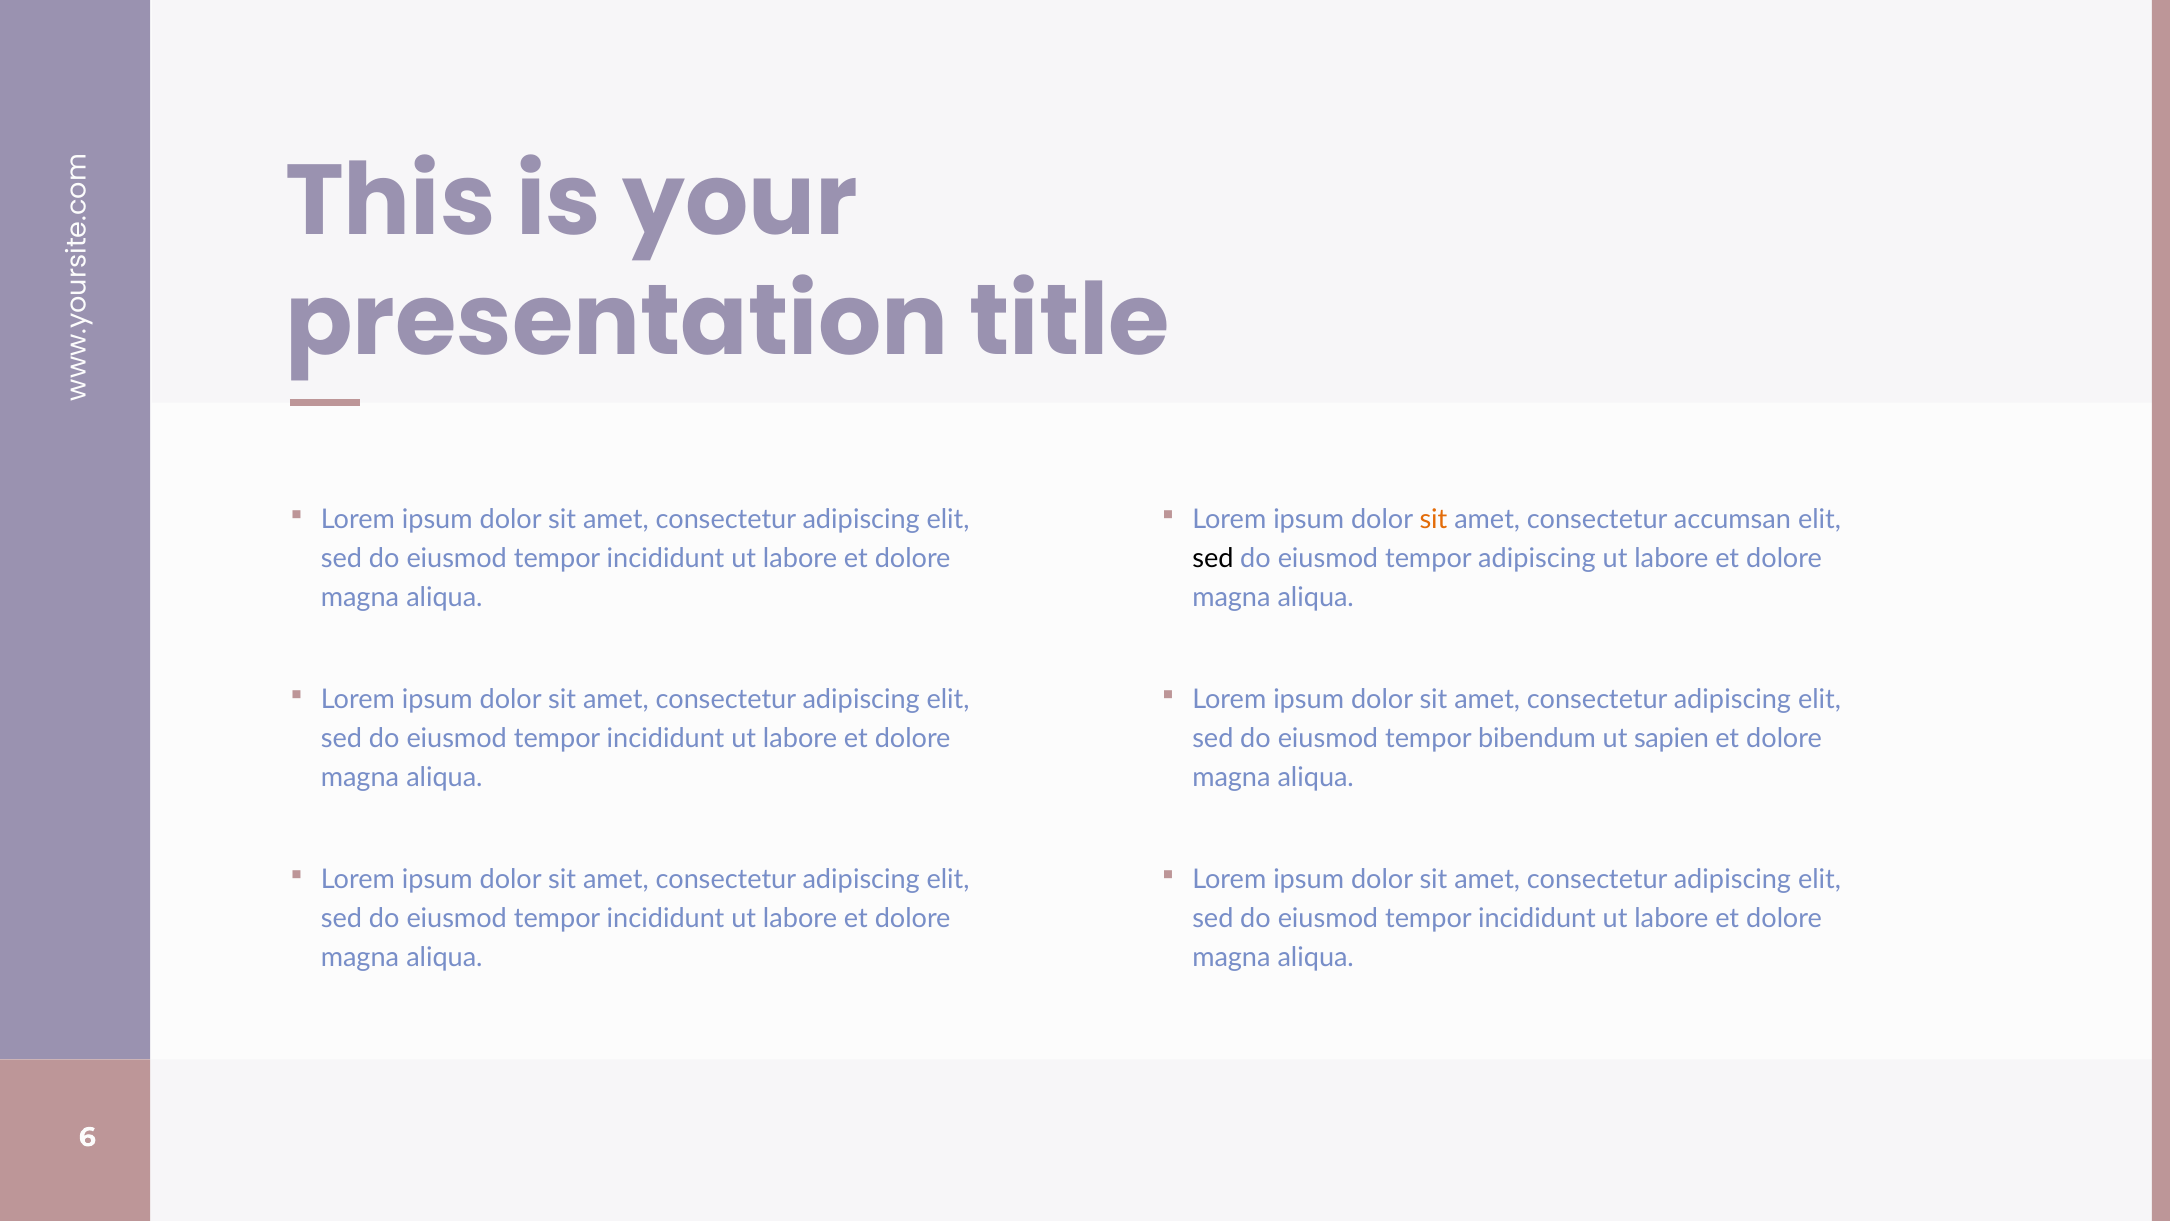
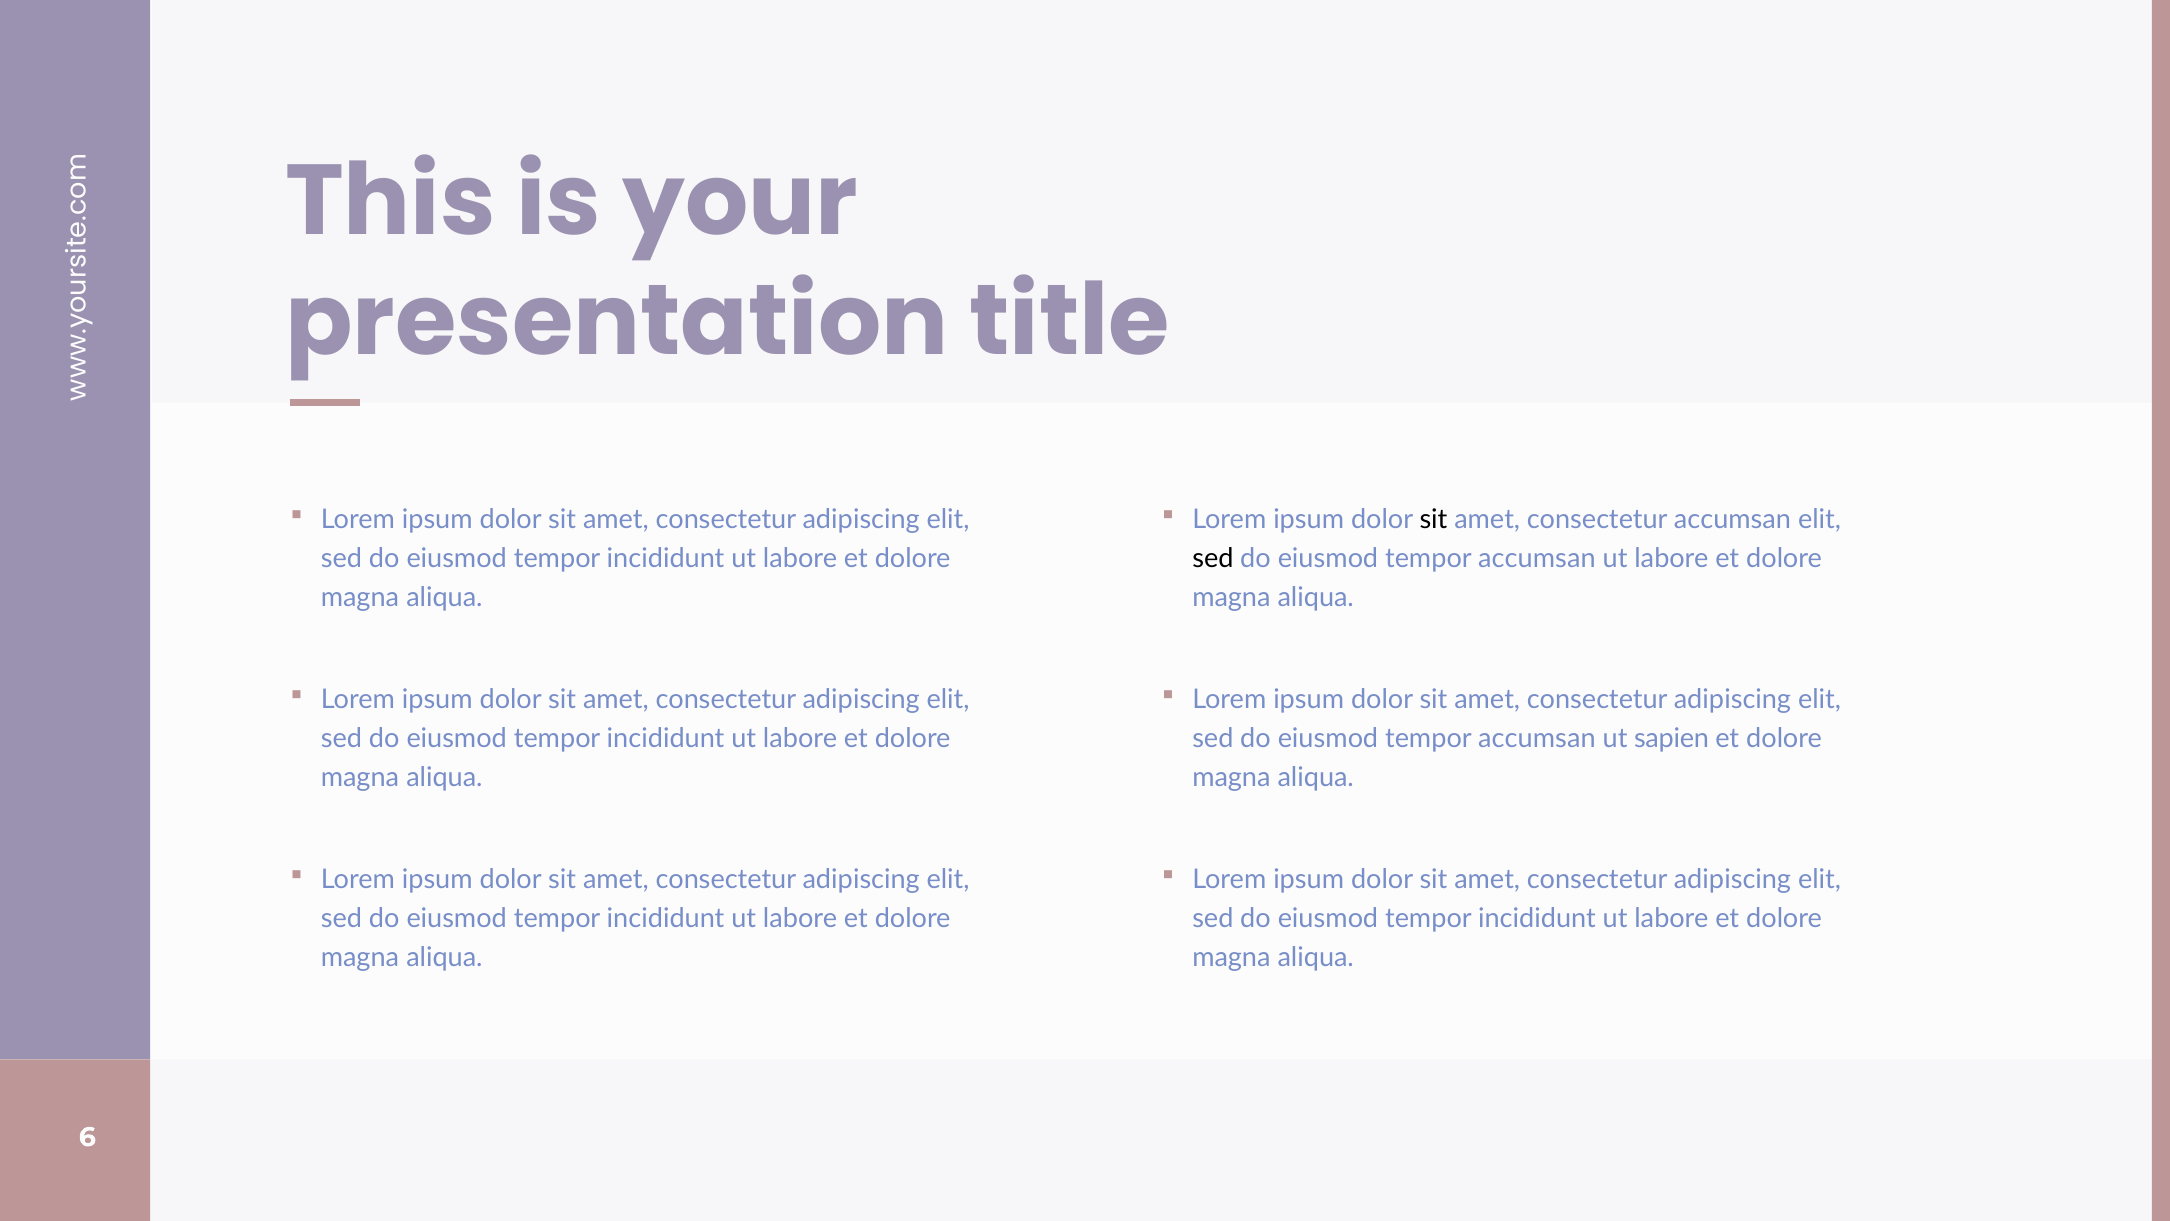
sit colour: orange -> black (1433, 520)
adipiscing: adipiscing -> accumsan (1537, 559)
bibendum: bibendum -> accumsan (1537, 739)
